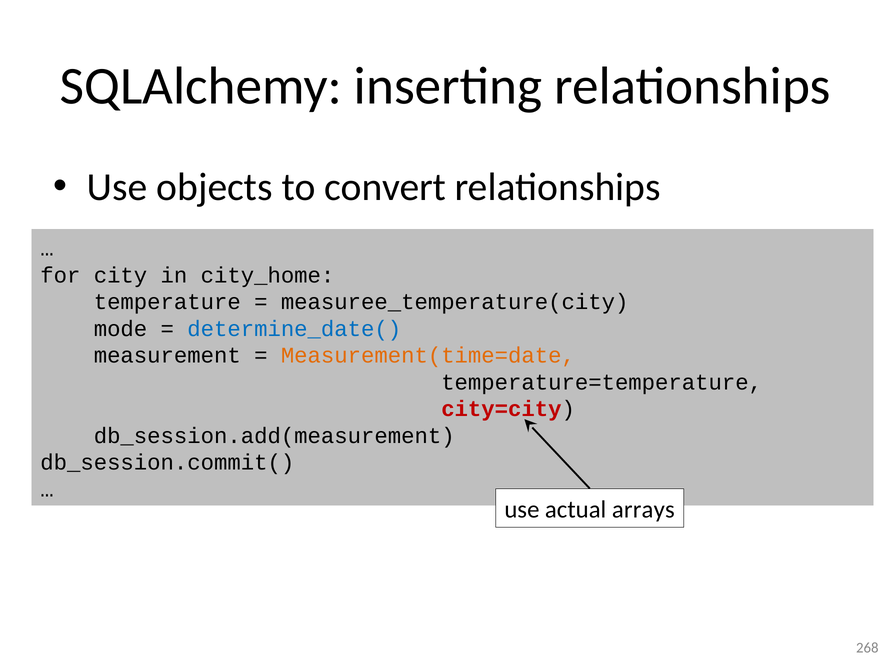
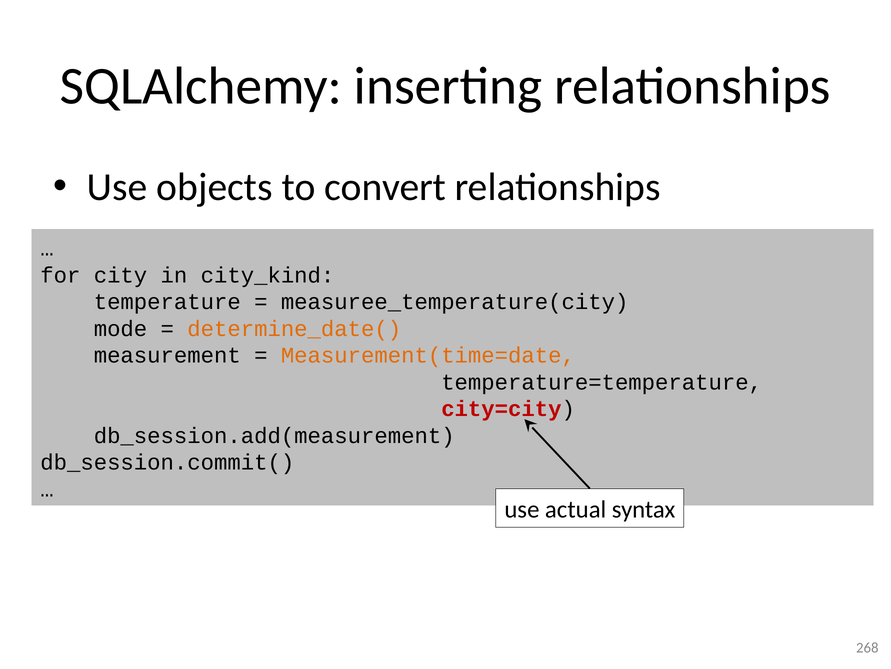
city_home: city_home -> city_kind (268, 275)
determine_date( colour: blue -> orange (294, 328)
arrays: arrays -> syntax (644, 509)
